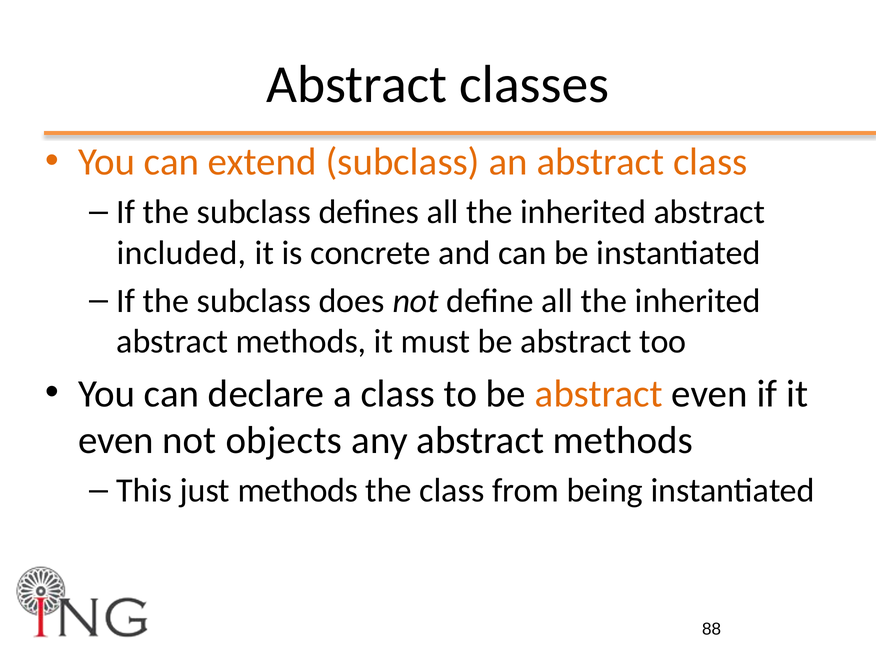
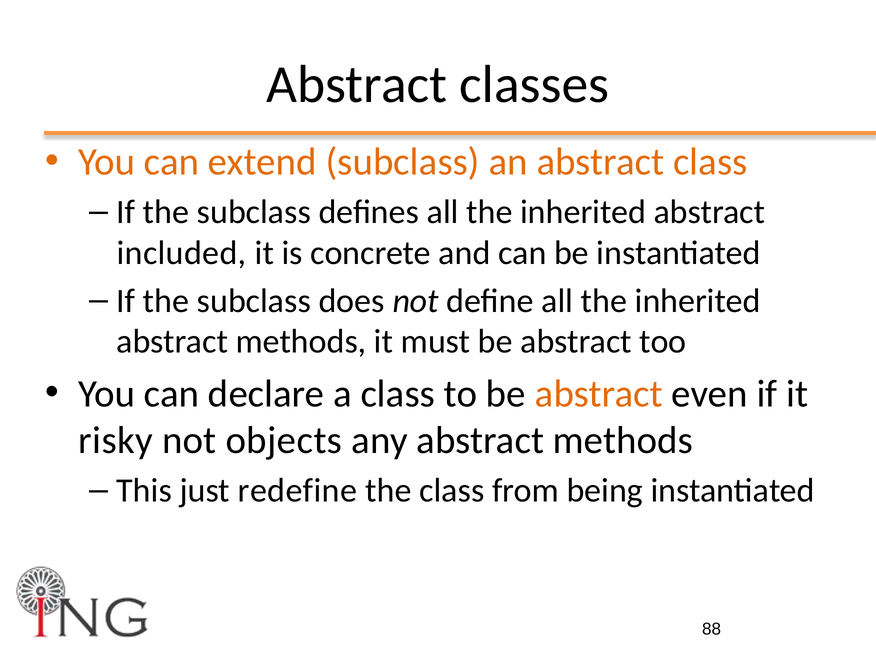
even: even -> risky (116, 440)
just methods: methods -> redefine (298, 491)
